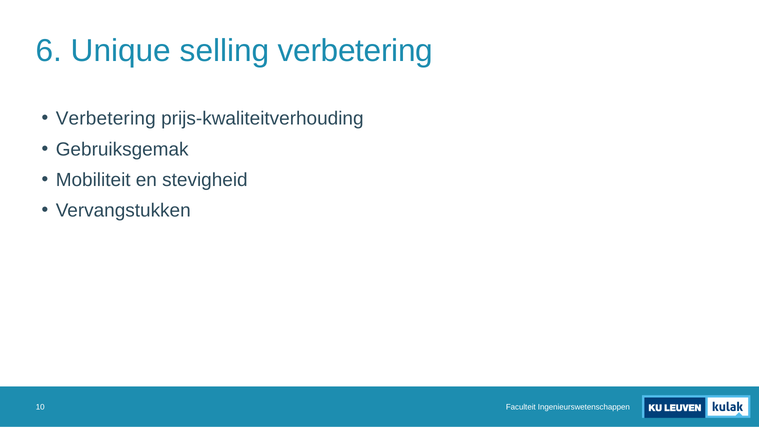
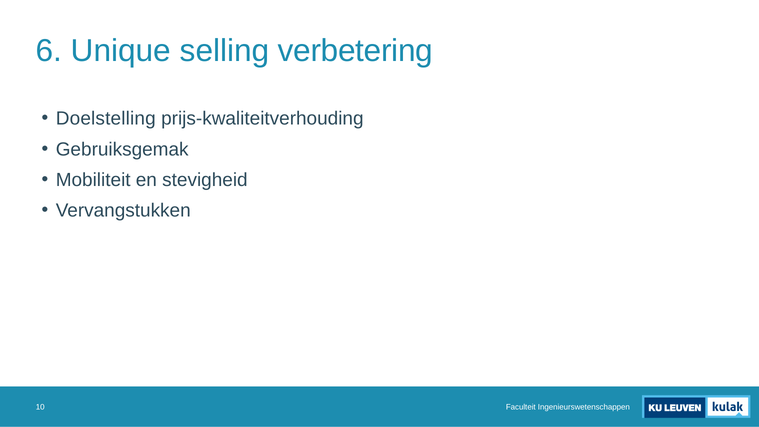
Verbetering: Verbetering -> Doelstelling (106, 119)
